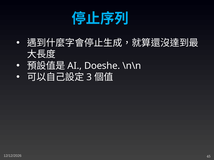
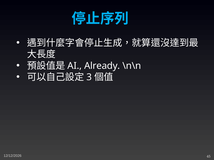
Doeshe: Doeshe -> Already (102, 66)
